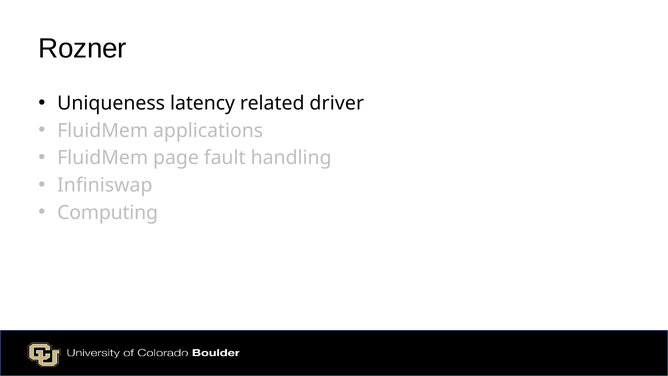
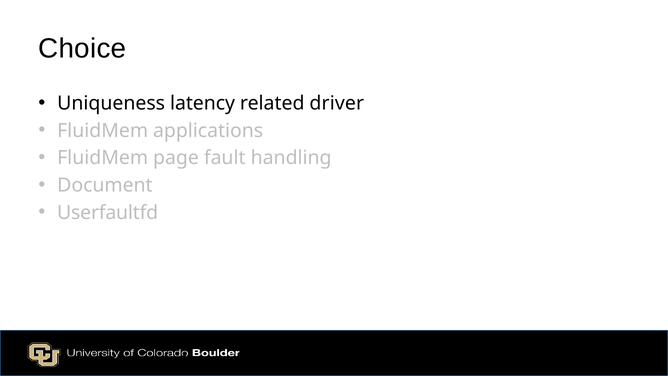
Rozner: Rozner -> Choice (82, 48)
Infiniswap: Infiniswap -> Document (105, 185)
Computing: Computing -> Userfaultfd (108, 212)
